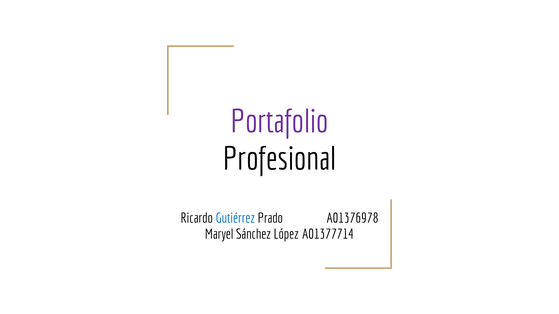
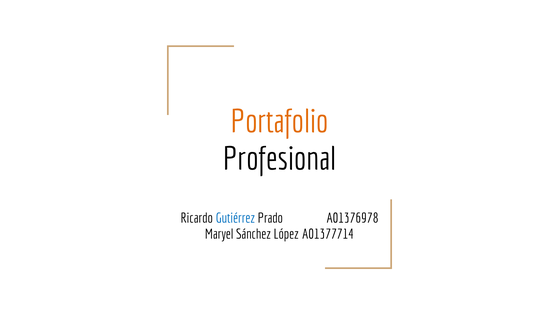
Portafolio colour: purple -> orange (280, 122)
